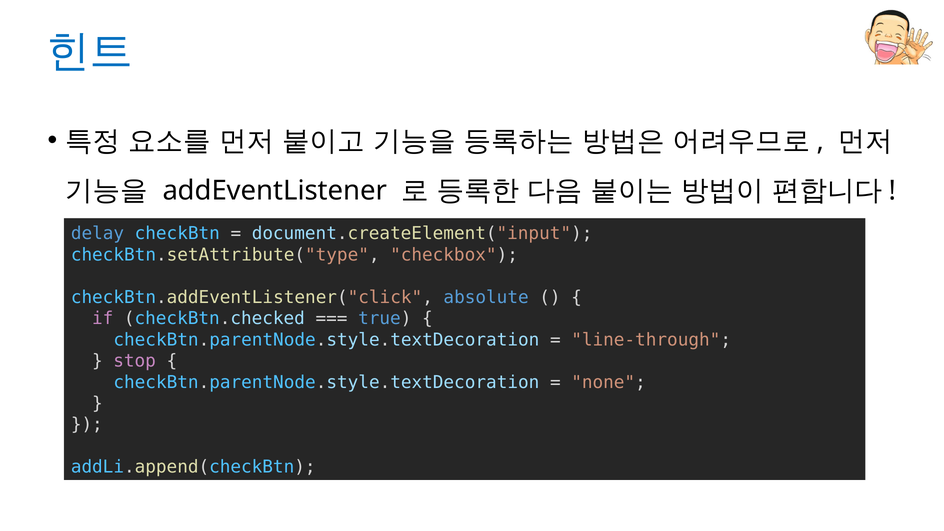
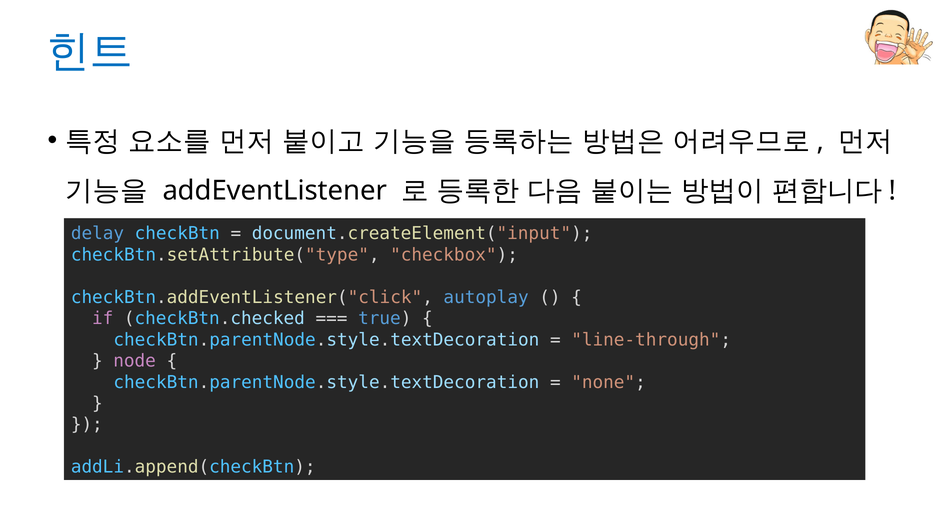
absolute: absolute -> autoplay (486, 297)
stop: stop -> node (135, 361)
